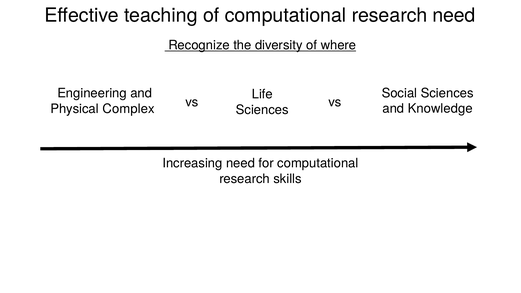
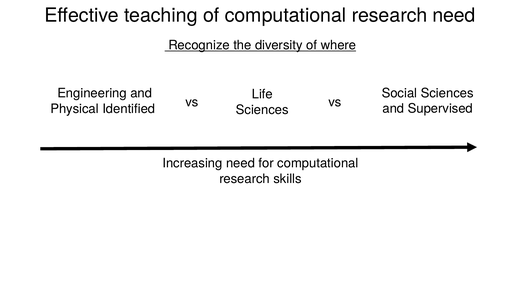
Knowledge: Knowledge -> Supervised (440, 109)
Complex: Complex -> Identified (129, 109)
